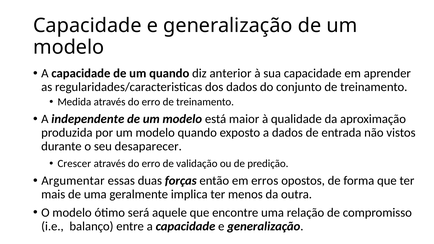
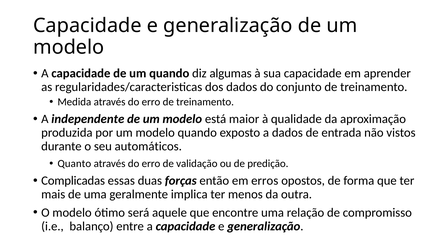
anterior: anterior -> algumas (231, 73)
desaparecer: desaparecer -> automáticos (148, 146)
Crescer: Crescer -> Quanto (74, 164)
Argumentar: Argumentar -> Complicadas (73, 181)
